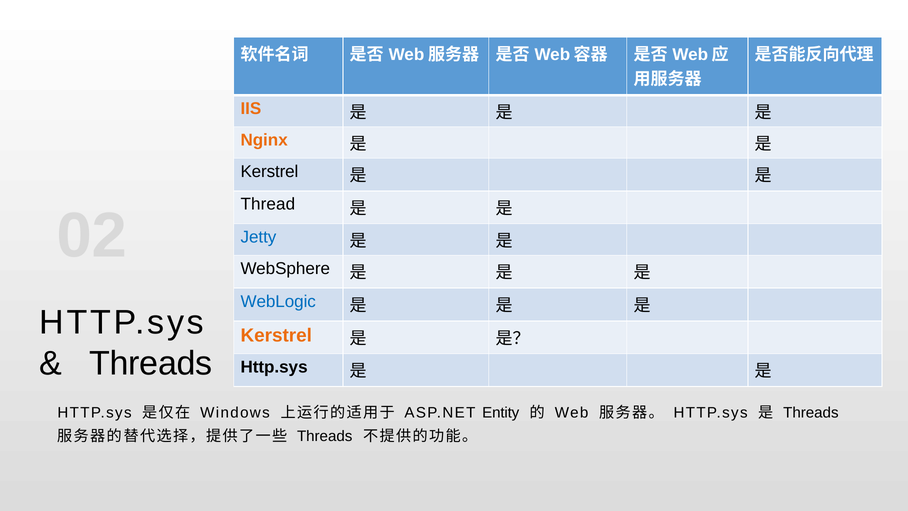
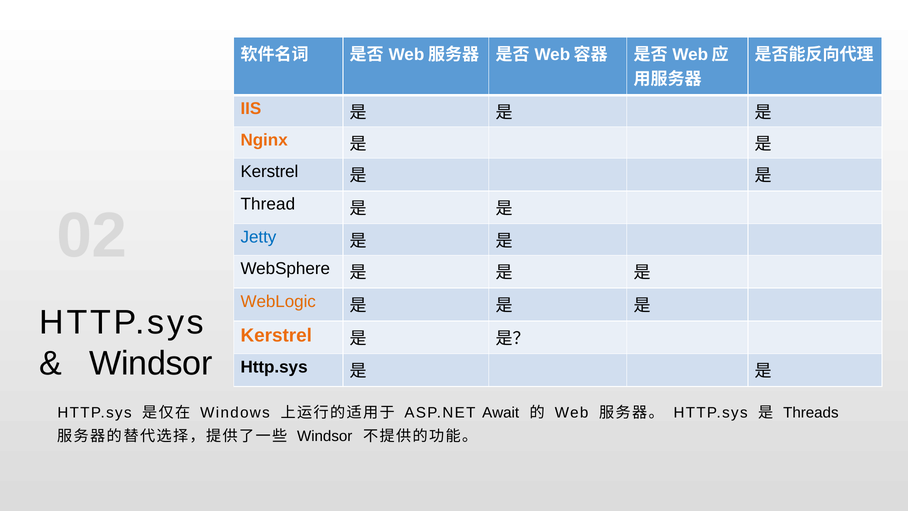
WebLogic colour: blue -> orange (278, 301)
Threads: Threads -> Windsor (151, 363)
Entity: Entity -> Await (501, 413)
Threads: Threads -> Windsor (325, 436)
